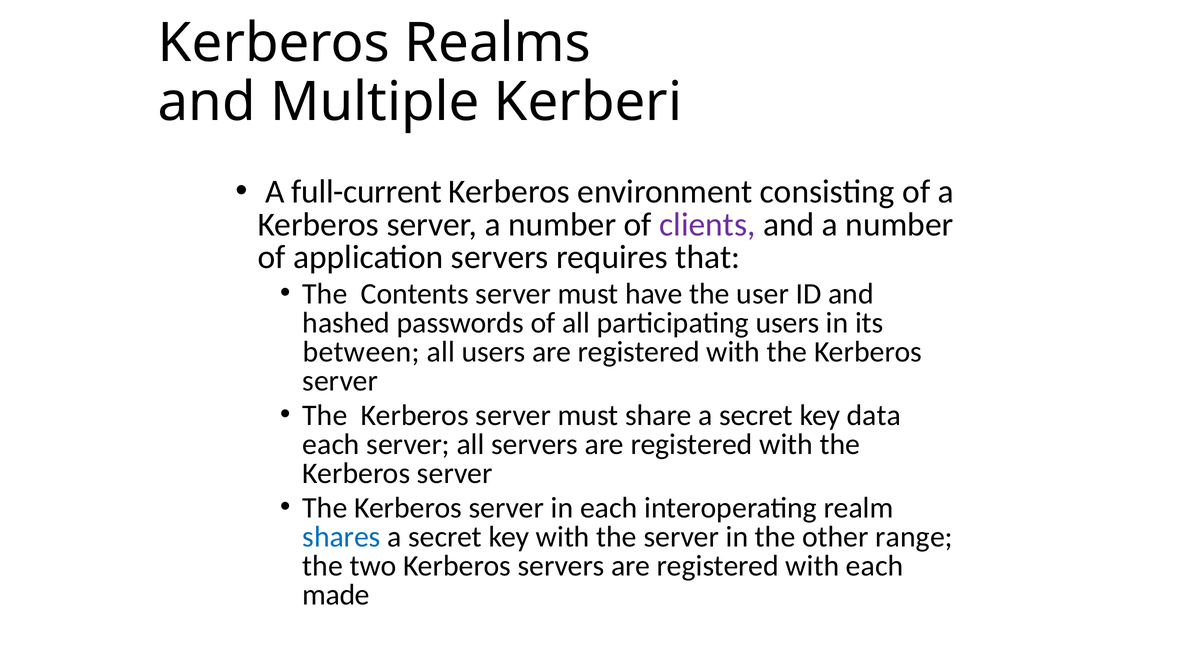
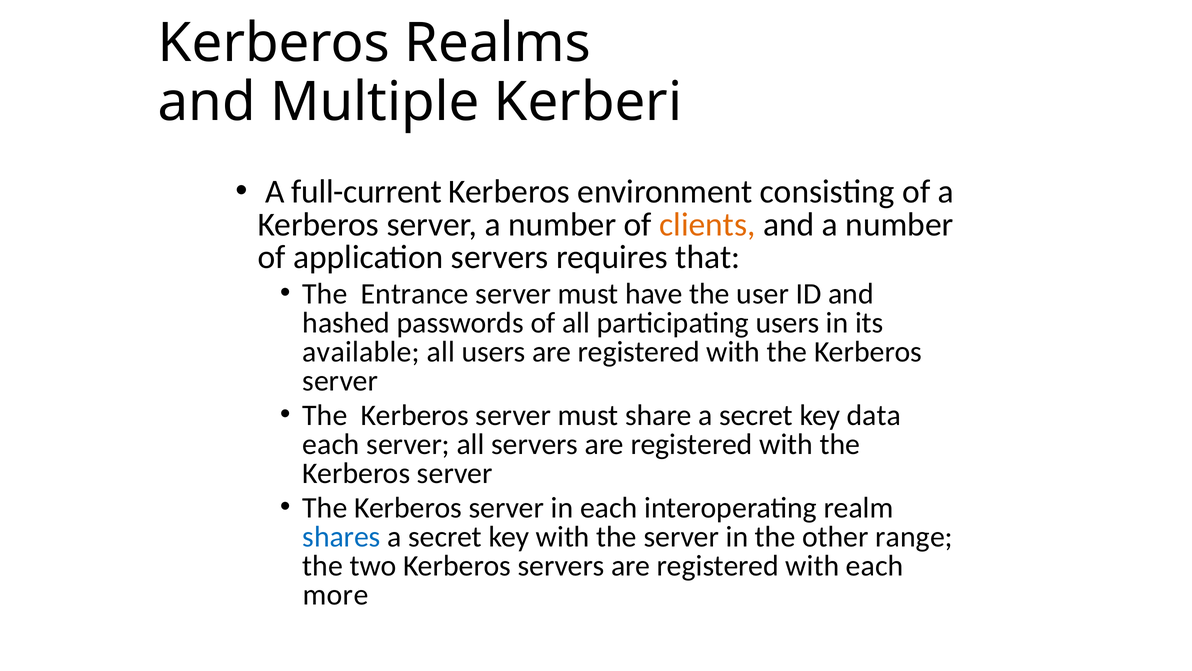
clients colour: purple -> orange (707, 224)
Contents: Contents -> Entrance (415, 294)
between: between -> available (361, 351)
made: made -> more (336, 594)
